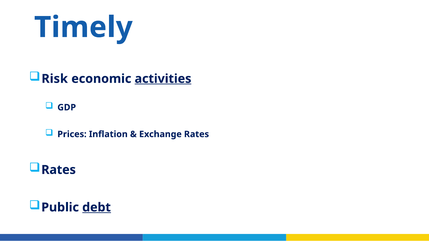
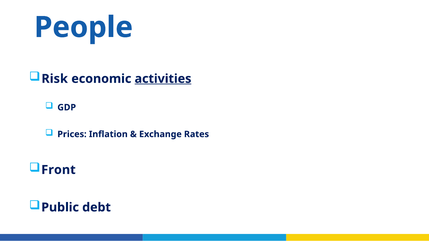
Timely: Timely -> People (84, 27)
Rates: Rates -> Front (58, 170)
debt underline: present -> none (97, 208)
